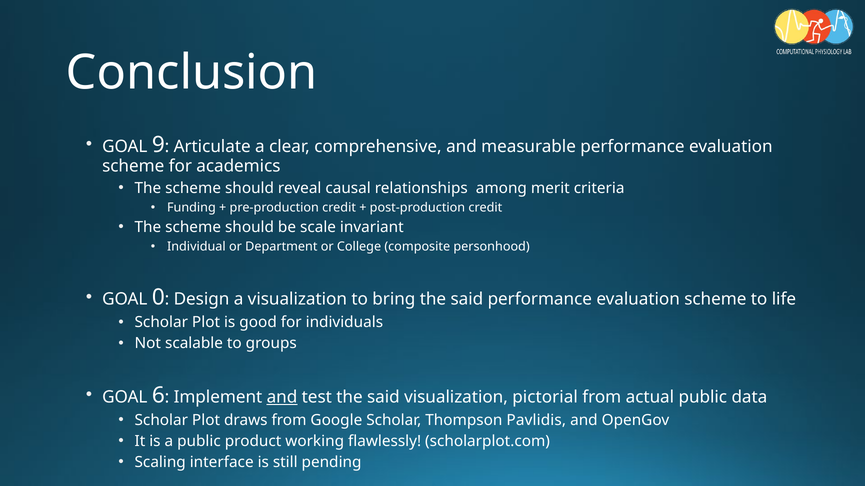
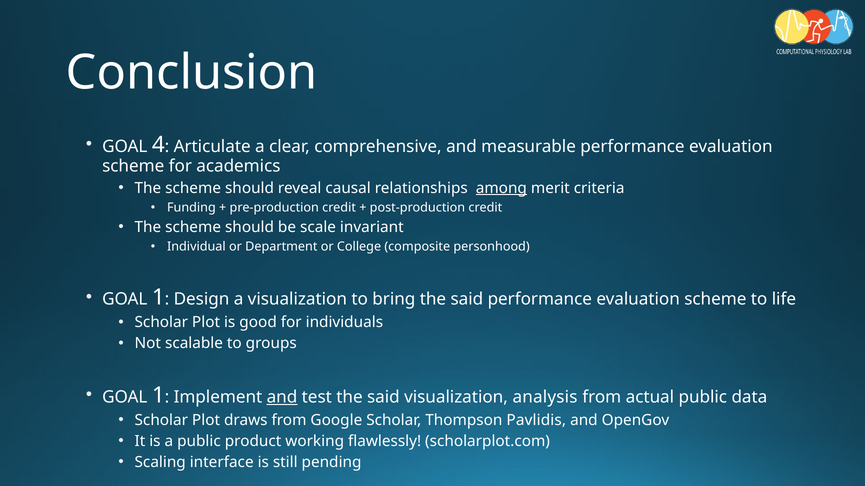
9: 9 -> 4 (158, 145)
among underline: none -> present (501, 188)
0: 0 -> 1 (158, 298)
6: 6 -> 1 (158, 396)
pictorial: pictorial -> analysis (545, 397)
